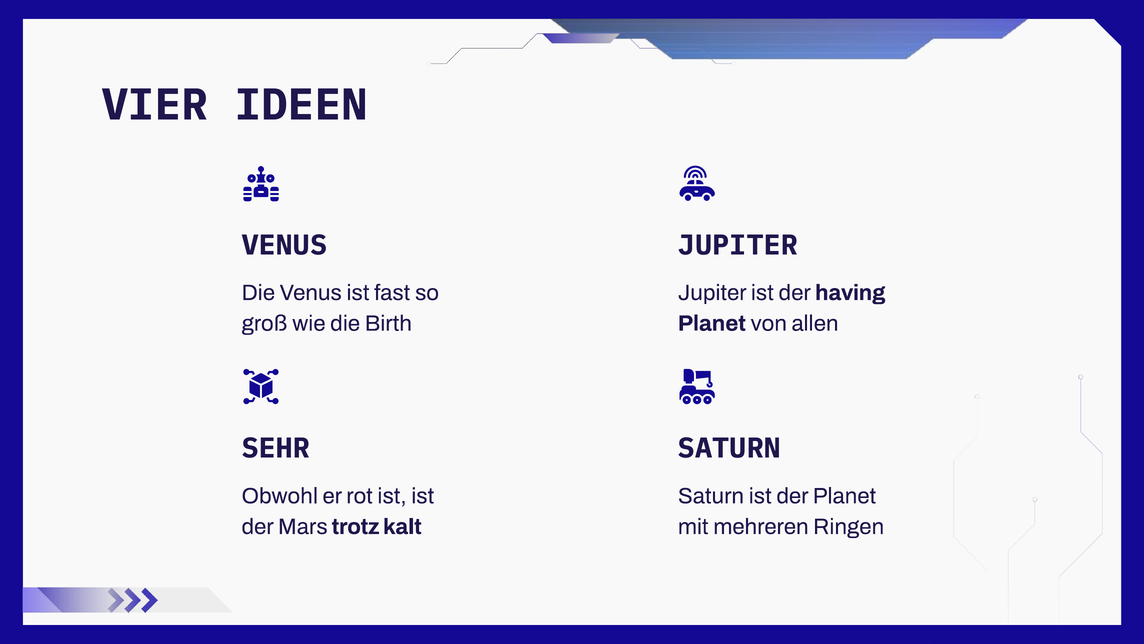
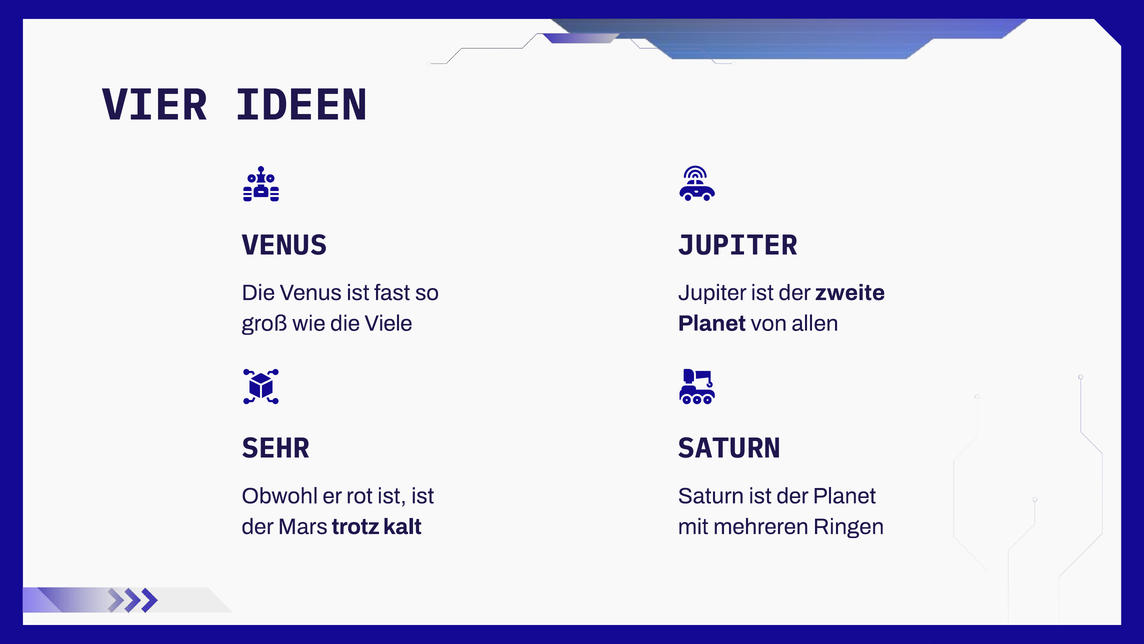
having: having -> zweite (850, 292)
Birth: Birth -> Viele (388, 323)
